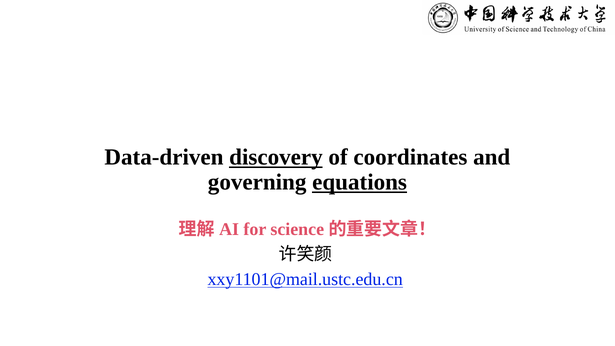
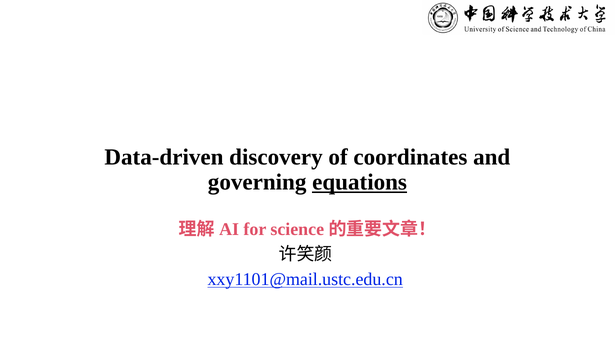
discovery underline: present -> none (276, 157)
